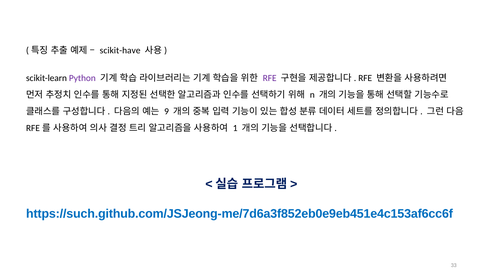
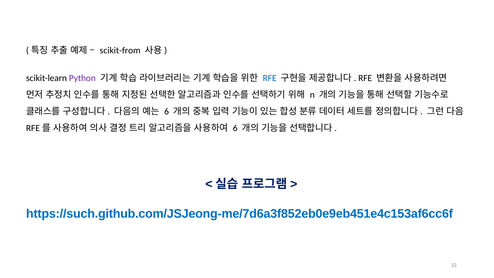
scikit-have: scikit-have -> scikit-from (120, 50)
RFE colour: purple -> blue (270, 78)
9: 9 -> 6 (167, 112)
1: 1 -> 6 (235, 128)
